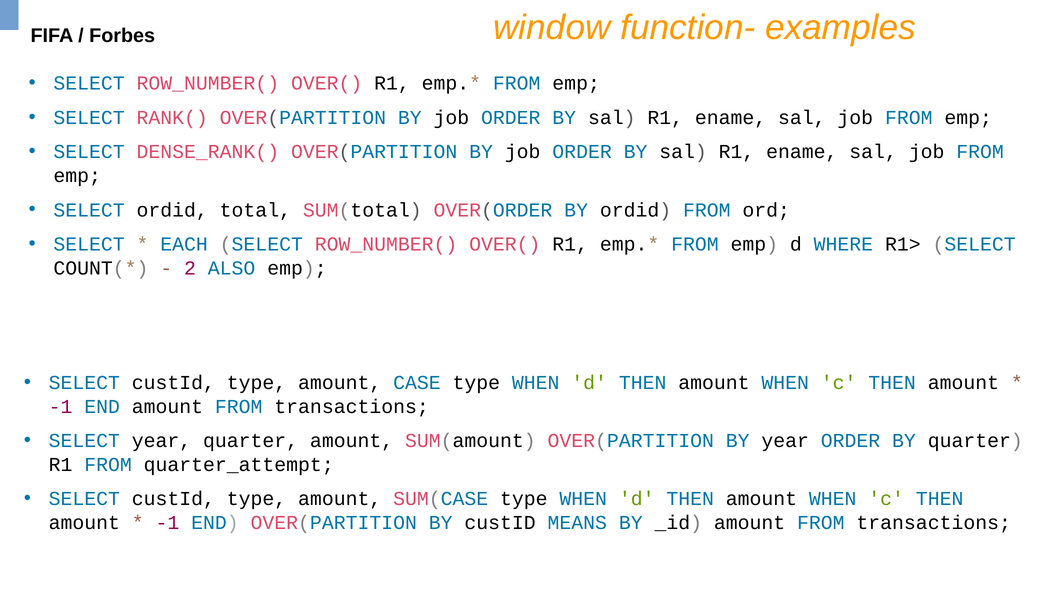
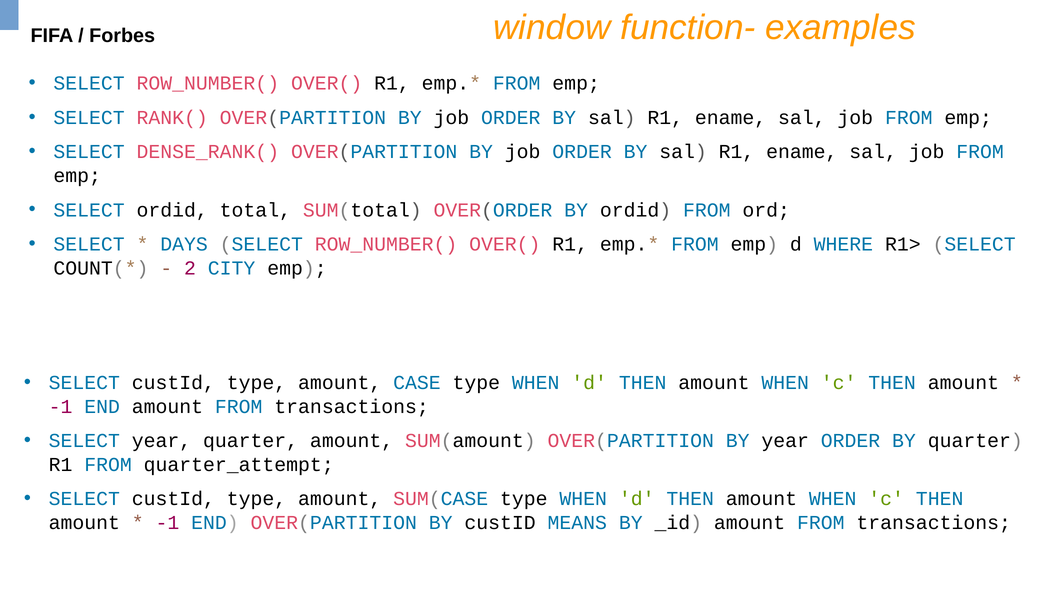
EACH: EACH -> DAYS (184, 244)
ALSO: ALSO -> CITY (232, 268)
